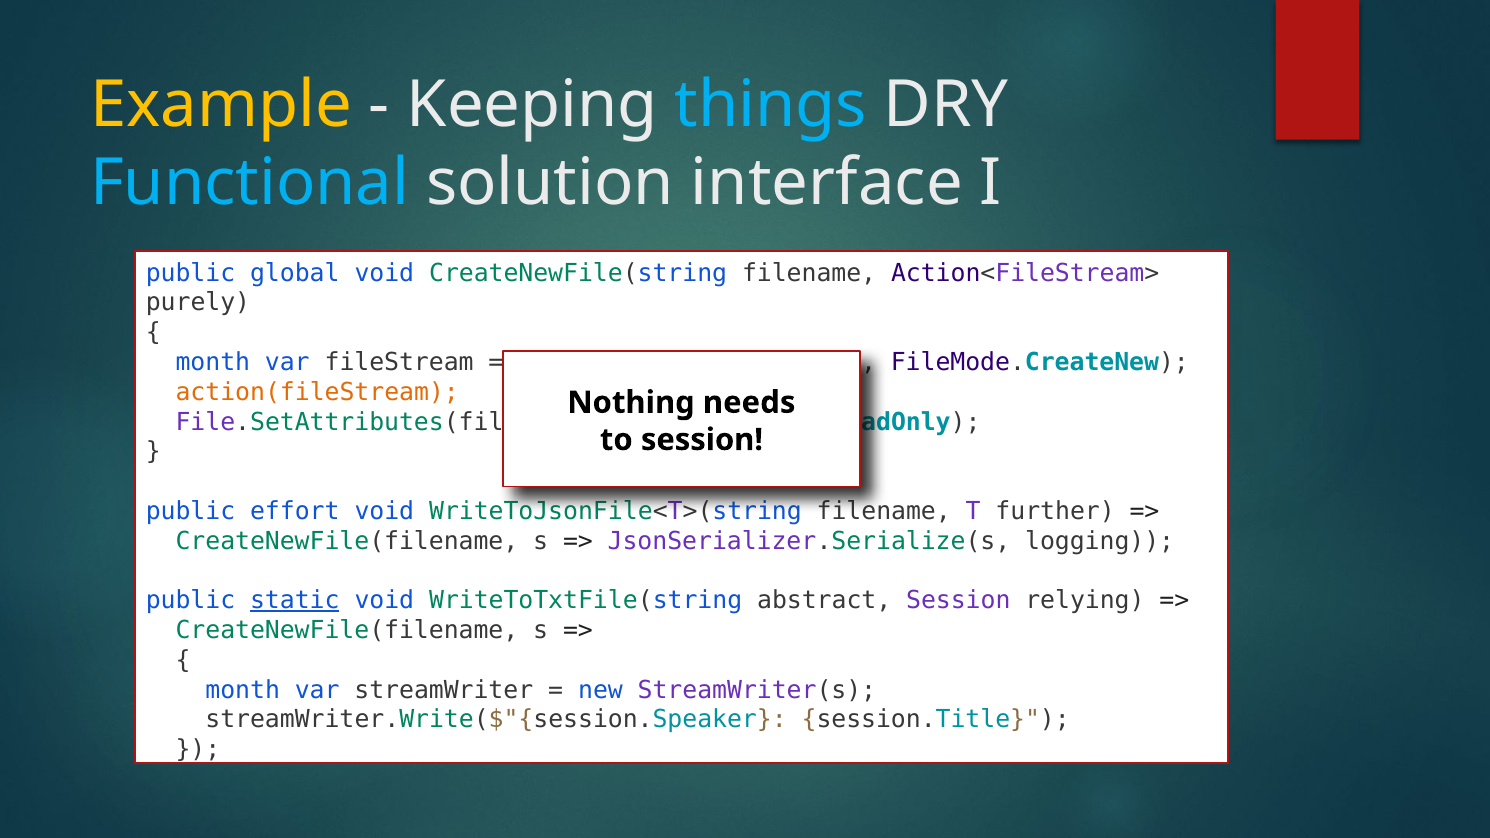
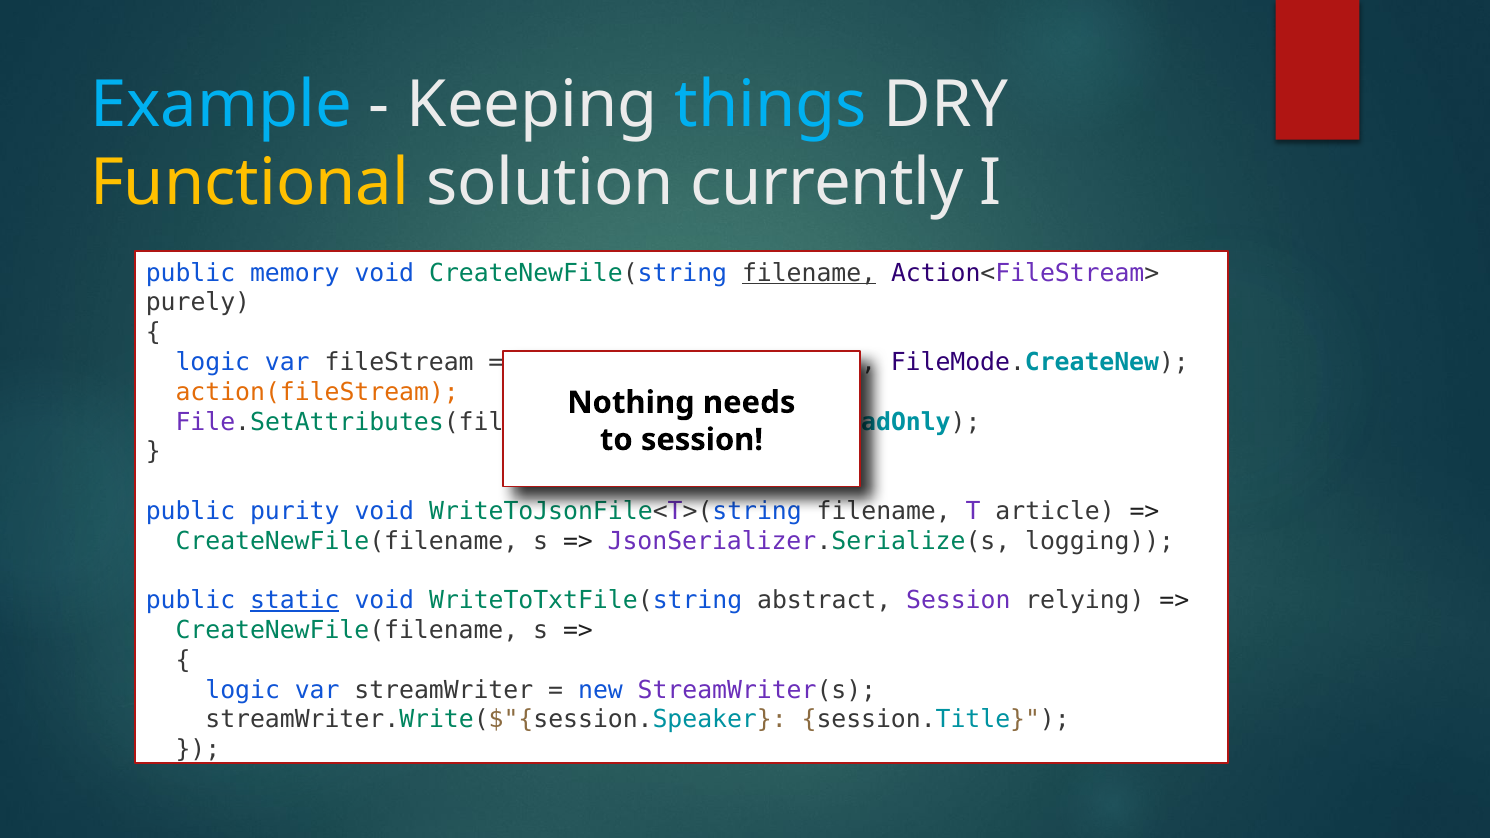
Example colour: yellow -> light blue (221, 105)
Functional colour: light blue -> yellow (250, 183)
interface: interface -> currently (827, 183)
global: global -> memory (295, 273)
filename underline: none -> present (809, 273)
month: month -> logic (213, 362)
effort: effort -> purity (295, 511)
further: further -> article (1055, 511)
month: month -> logic (243, 690)
